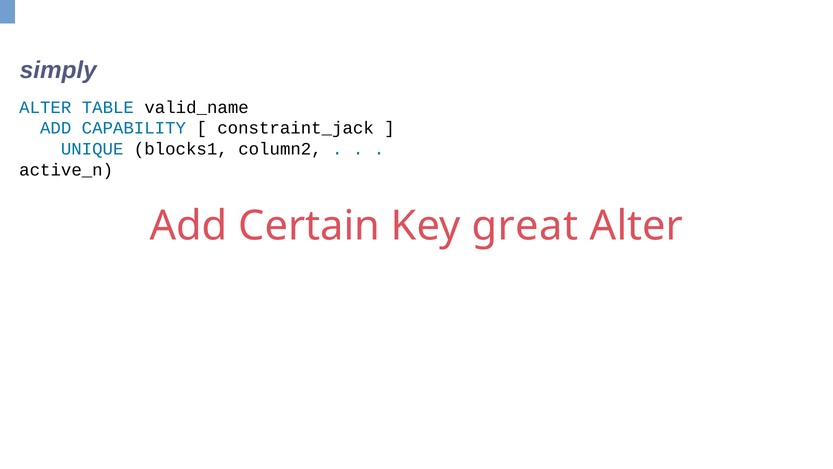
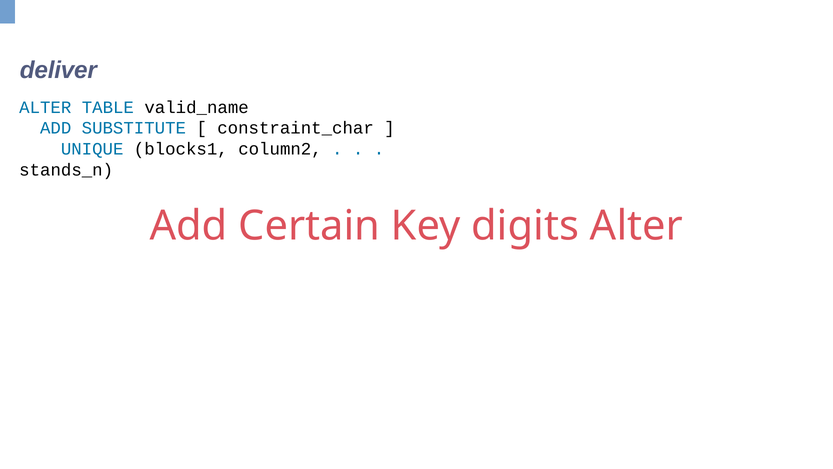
simply: simply -> deliver (58, 70)
CAPABILITY: CAPABILITY -> SUBSTITUTE (134, 128)
constraint_jack: constraint_jack -> constraint_char (296, 128)
active_n: active_n -> stands_n (66, 170)
great: great -> digits (525, 226)
